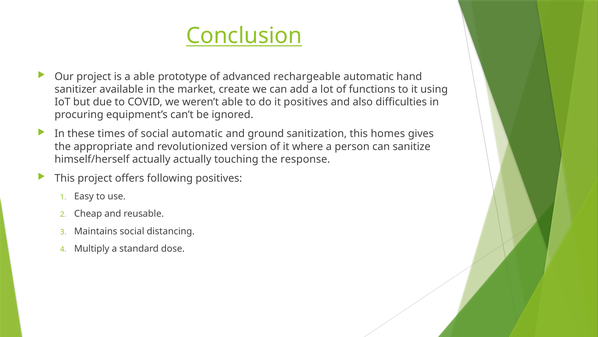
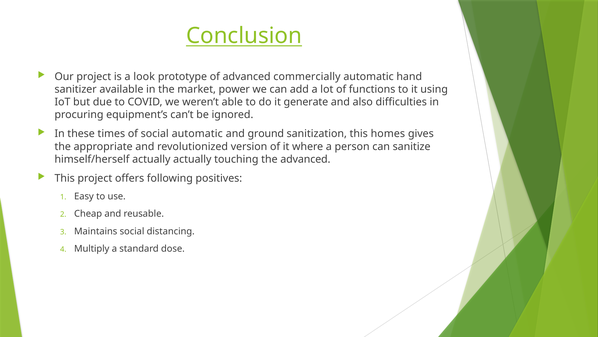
a able: able -> look (144, 76)
rechargeable: rechargeable -> commercially (307, 76)
create: create -> power (234, 89)
it positives: positives -> generate (306, 102)
the response: response -> advanced (305, 159)
